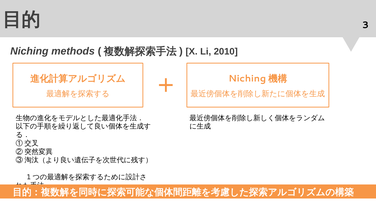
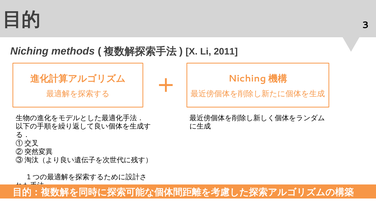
2010: 2010 -> 2011 (226, 52)
